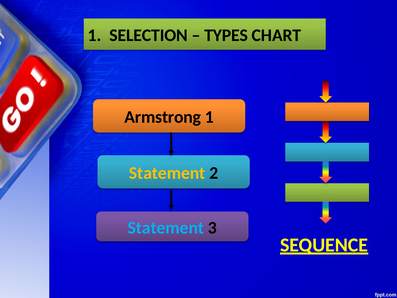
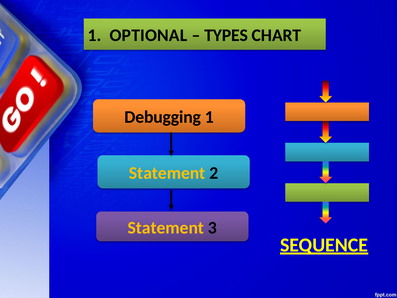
SELECTION: SELECTION -> OPTIONAL (148, 35)
Armstrong: Armstrong -> Debugging (163, 117)
Statement colour: light blue -> yellow (166, 228)
